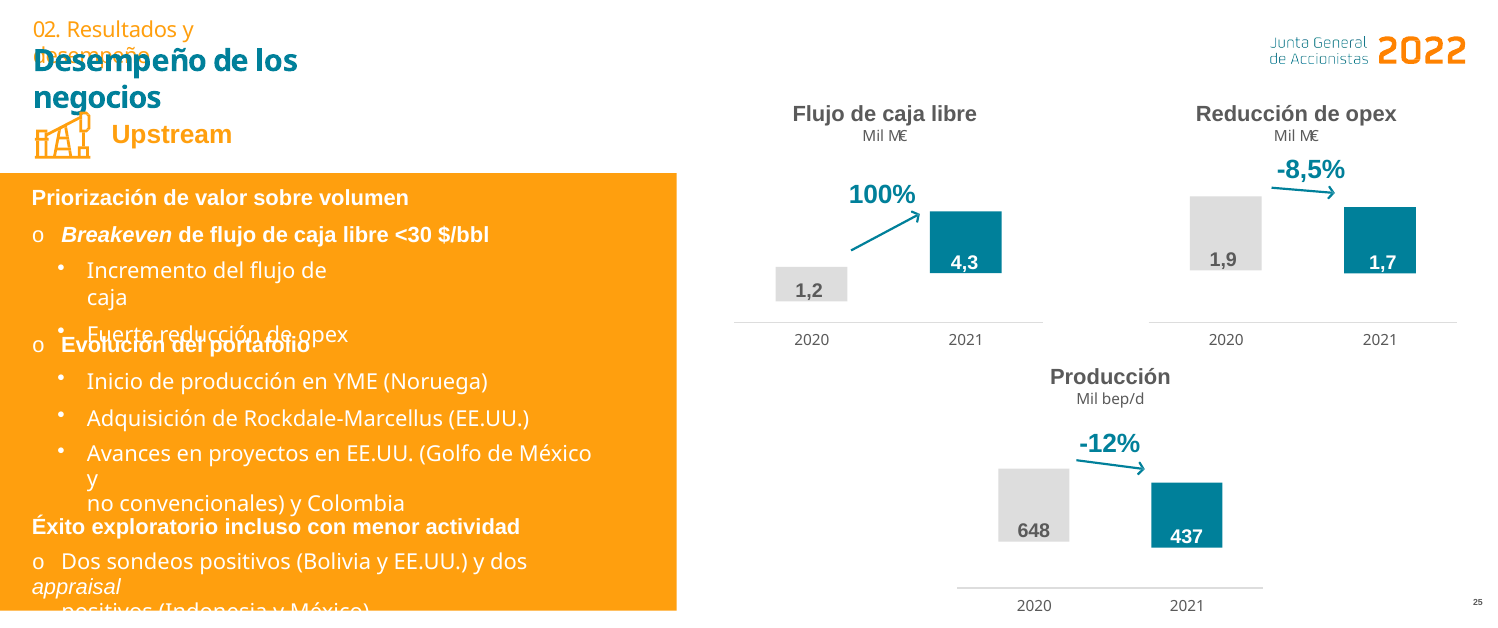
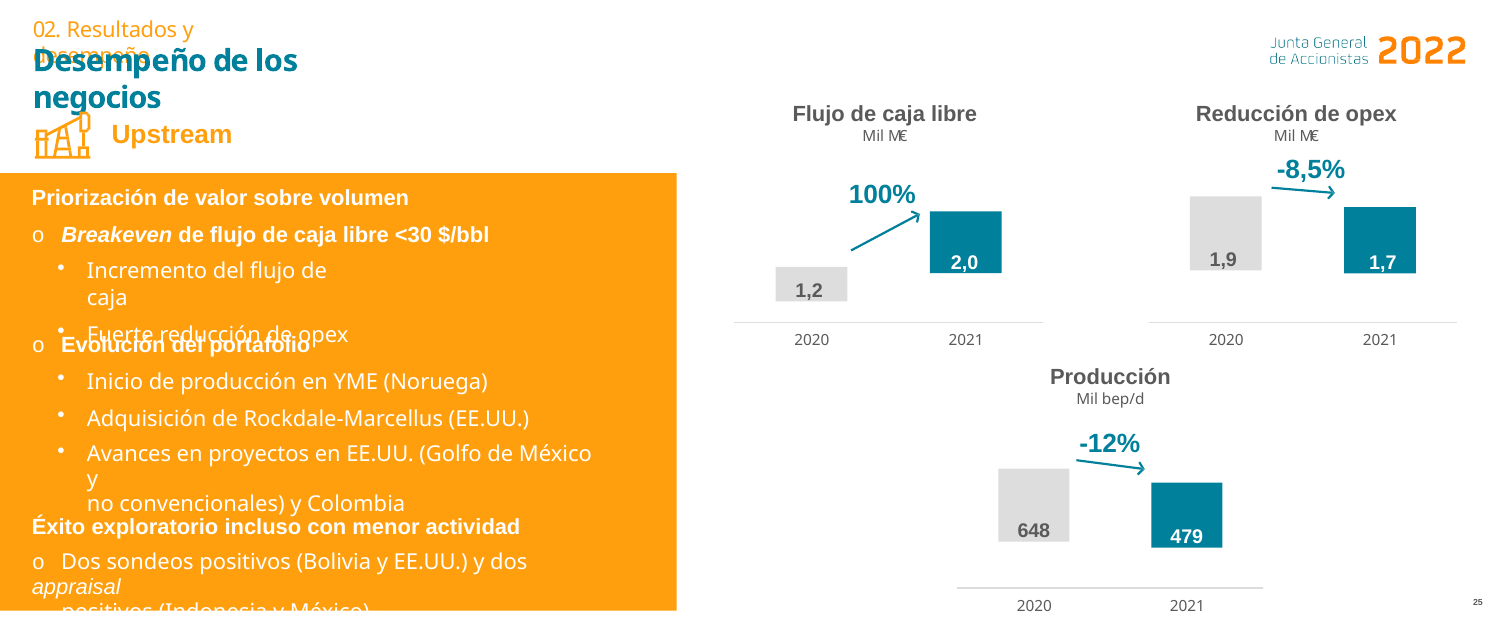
4,3: 4,3 -> 2,0 (965, 263)
437: 437 -> 479 (1187, 538)
